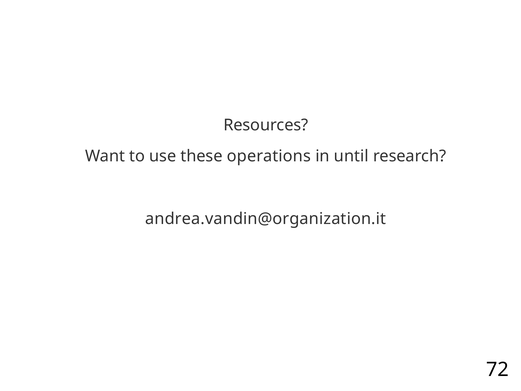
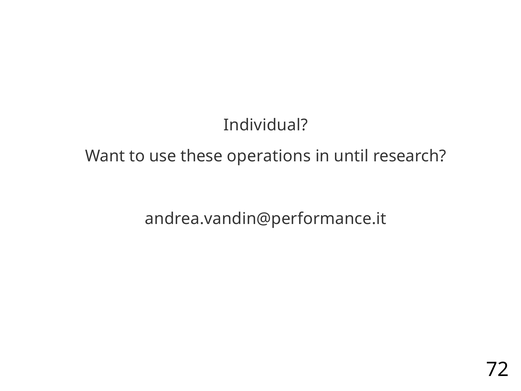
Resources: Resources -> Individual (266, 125)
andrea.vandin@organization.it: andrea.vandin@organization.it -> andrea.vandin@performance.it (266, 219)
